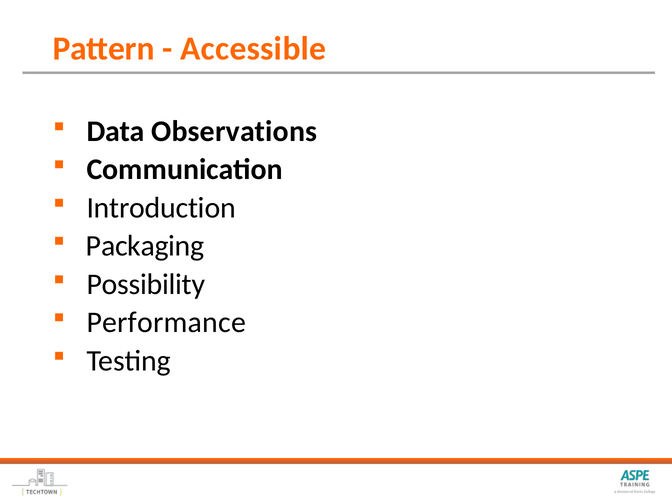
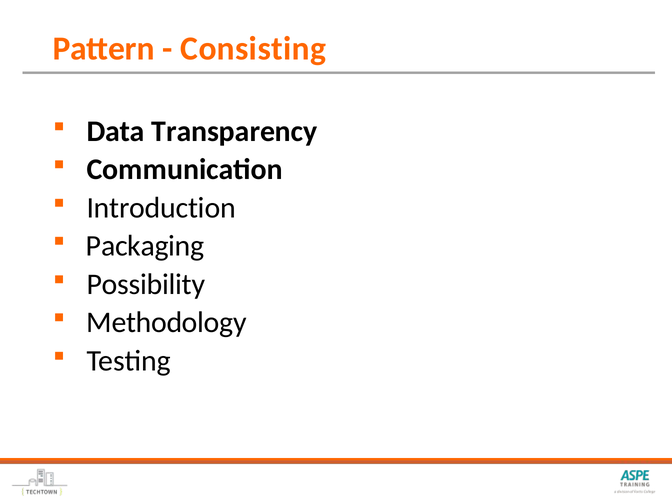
Accessible: Accessible -> Consisting (253, 49)
Observations: Observations -> Transparency (234, 131)
Performance: Performance -> Methodology (167, 323)
